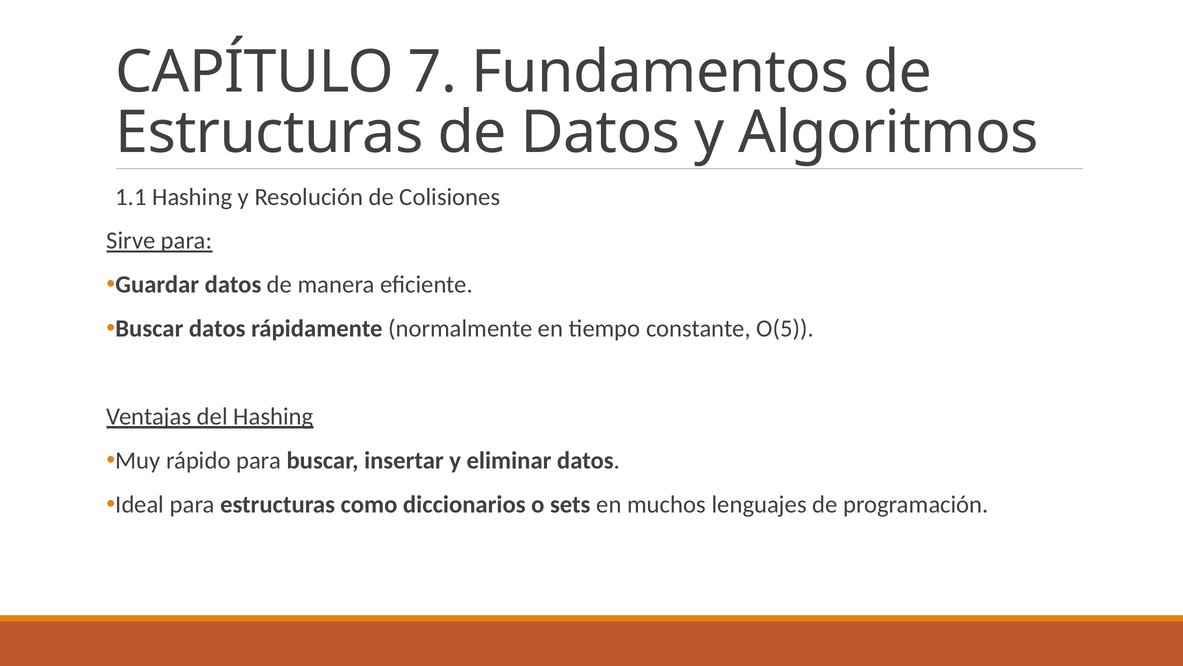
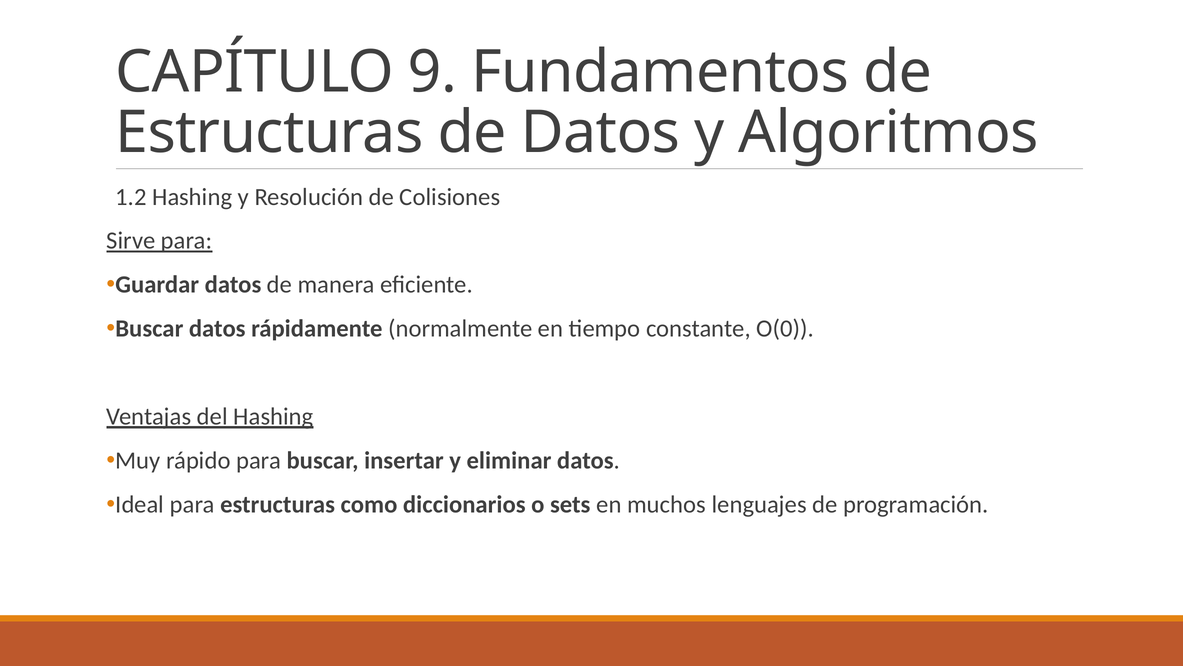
7: 7 -> 9 (433, 72)
1.1: 1.1 -> 1.2 (131, 197)
O(5: O(5 -> O(0 (785, 328)
